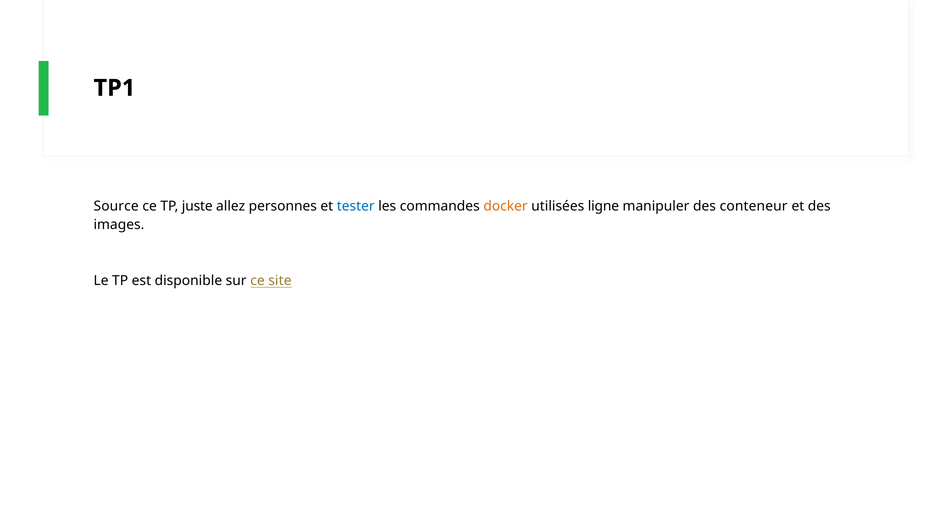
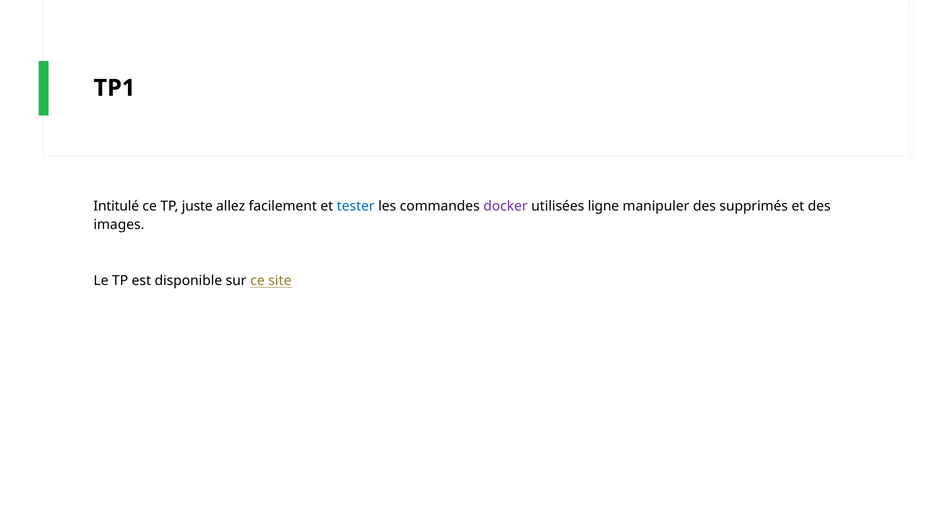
Source: Source -> Intitulé (116, 207)
personnes: personnes -> facilement (283, 207)
docker colour: orange -> purple (506, 207)
conteneur: conteneur -> supprimés (754, 207)
